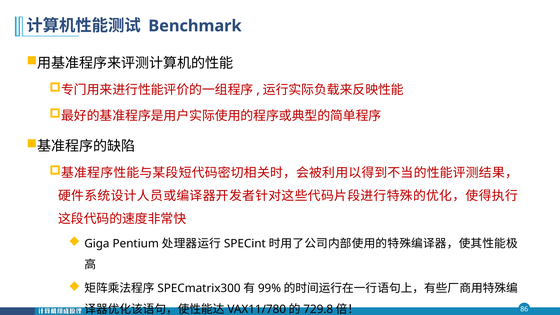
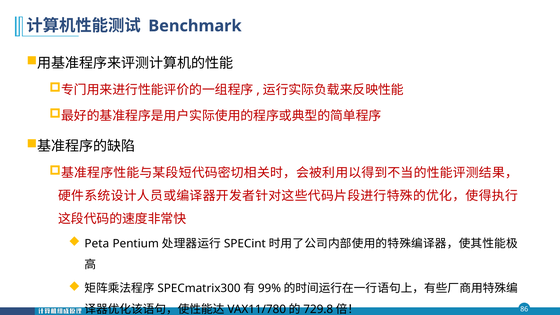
Giga: Giga -> Peta (97, 244)
